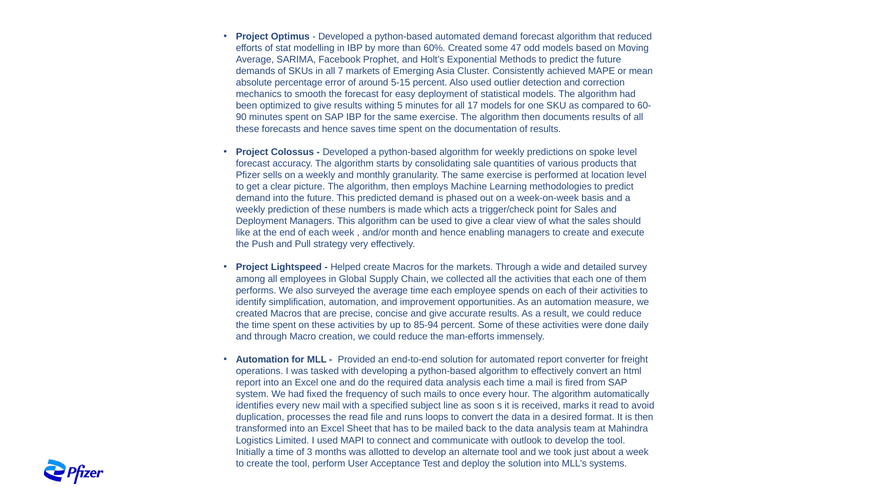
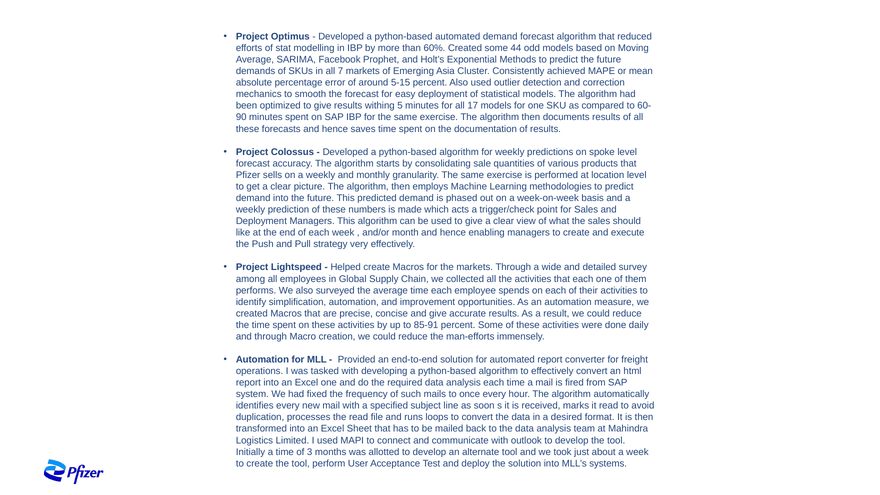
47: 47 -> 44 (516, 48)
85-94: 85-94 -> 85-91 (426, 325)
